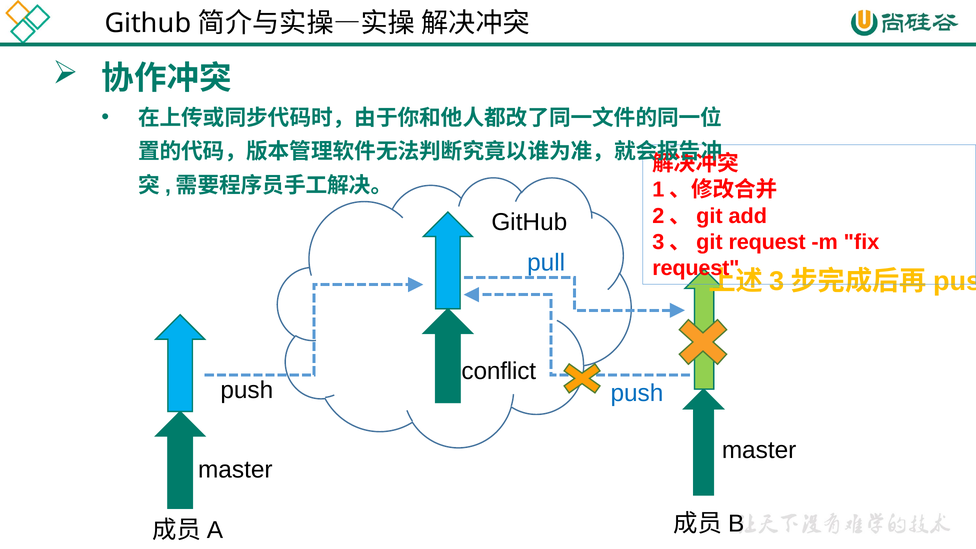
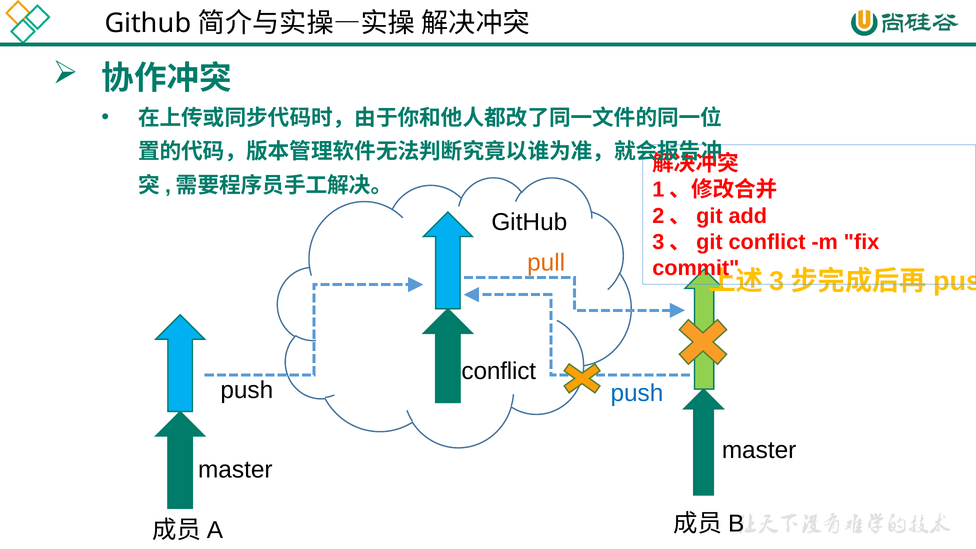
3、git request: request -> conflict (767, 242)
pull colour: blue -> orange (546, 263)
request: request -> commit (696, 268)
